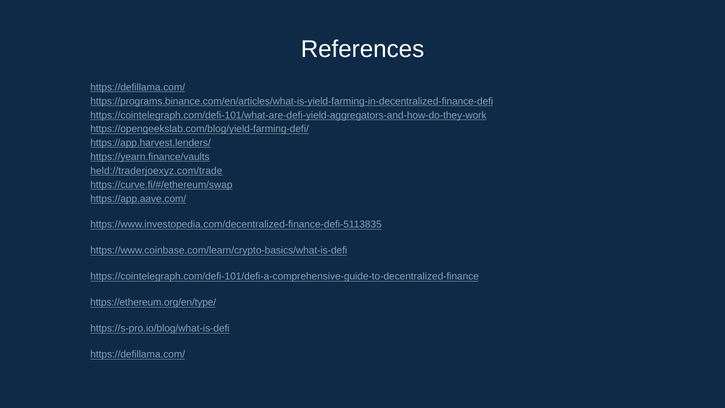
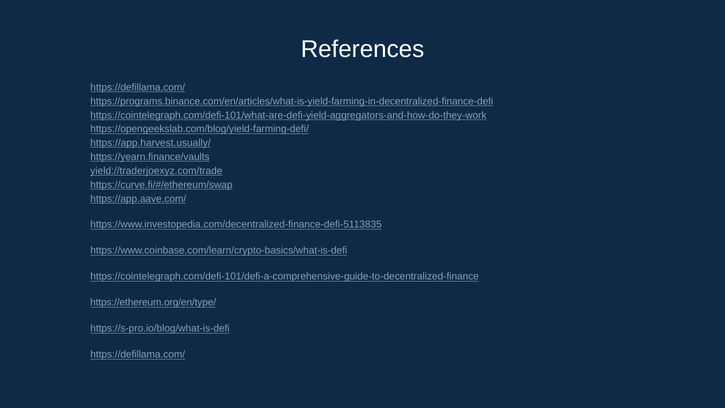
https://app.harvest.lenders/: https://app.harvest.lenders/ -> https://app.harvest.usually/ (151, 143)
held://traderjoexyz.com/trade: held://traderjoexyz.com/trade -> yield://traderjoexyz.com/trade (156, 171)
